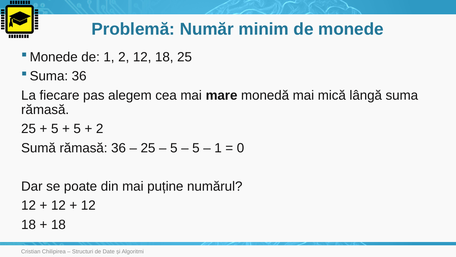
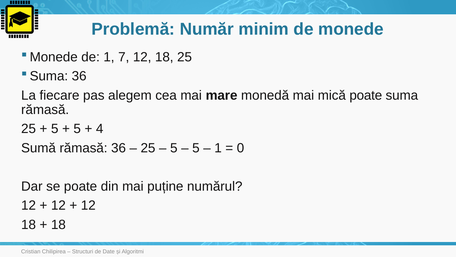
1 2: 2 -> 7 (124, 57)
mică lângă: lângă -> poate (366, 95)
2: 2 -> 4 (100, 129)
